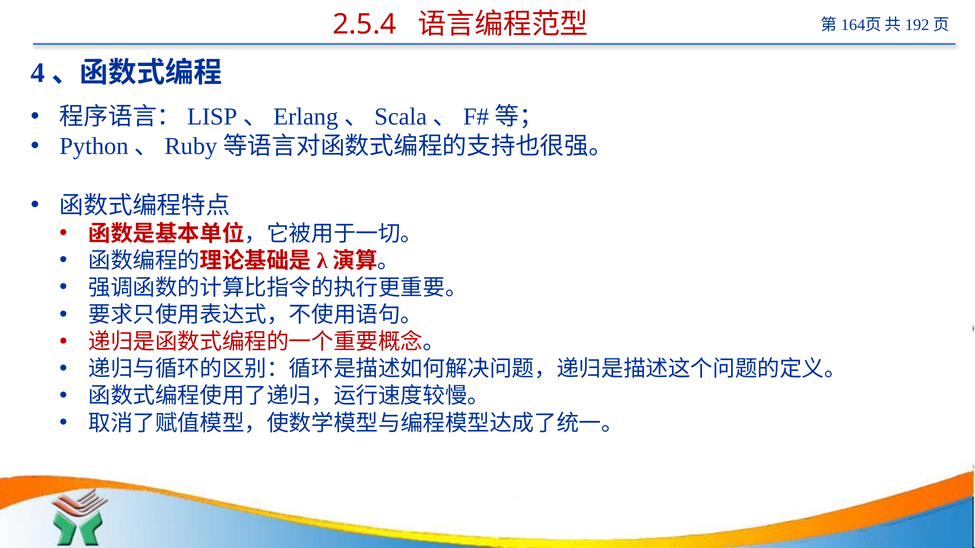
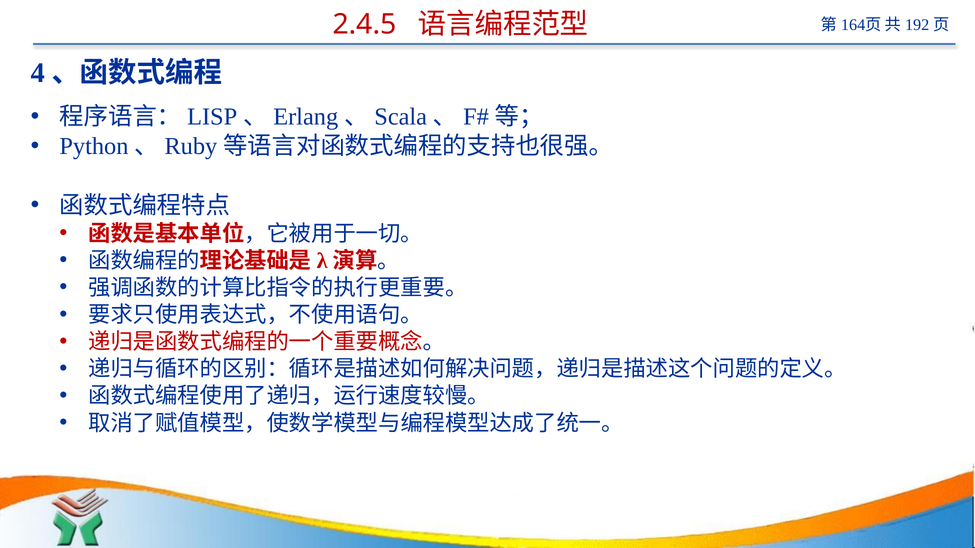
2.5.4: 2.5.4 -> 2.4.5 (364, 24)
